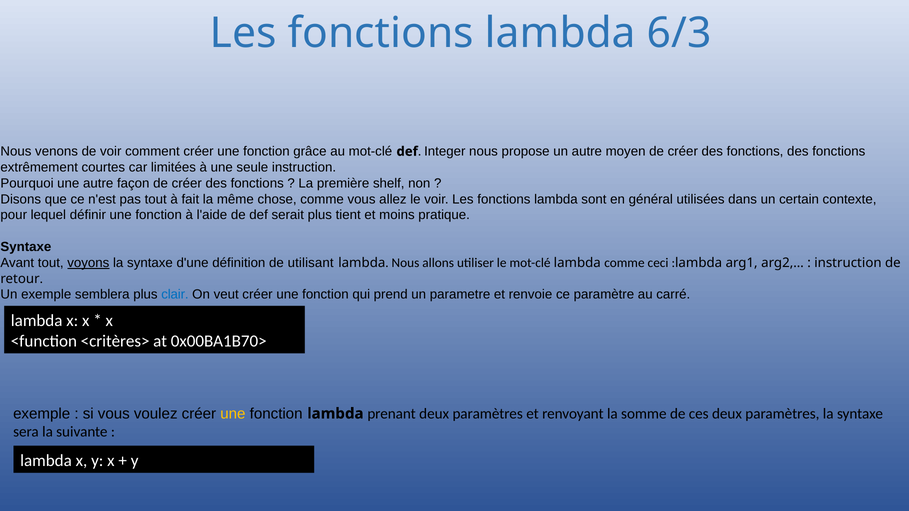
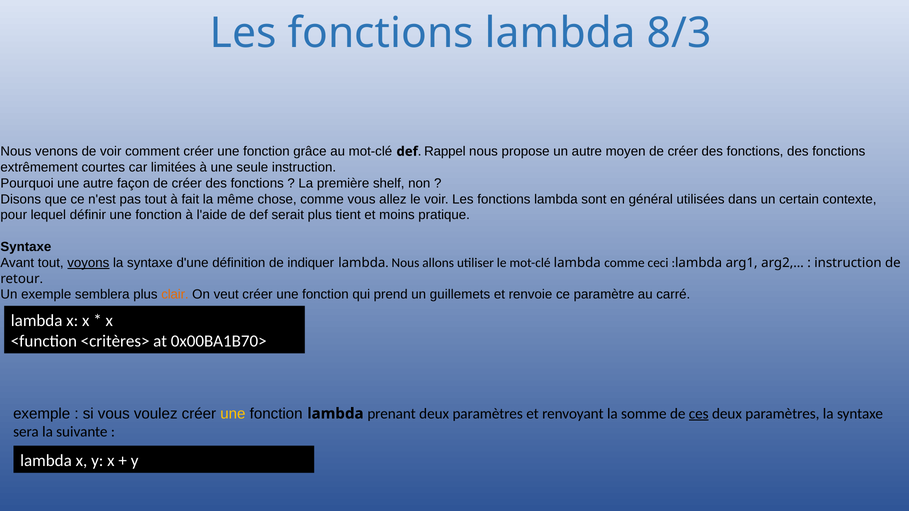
6/3: 6/3 -> 8/3 (679, 33)
Integer: Integer -> Rappel (445, 152)
utilisant: utilisant -> indiquer (311, 263)
clair colour: blue -> orange (175, 295)
parametre: parametre -> guillemets (460, 295)
ces underline: none -> present (699, 414)
